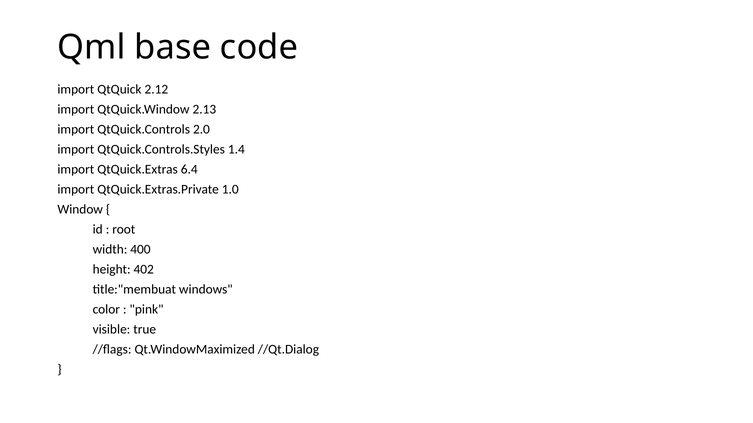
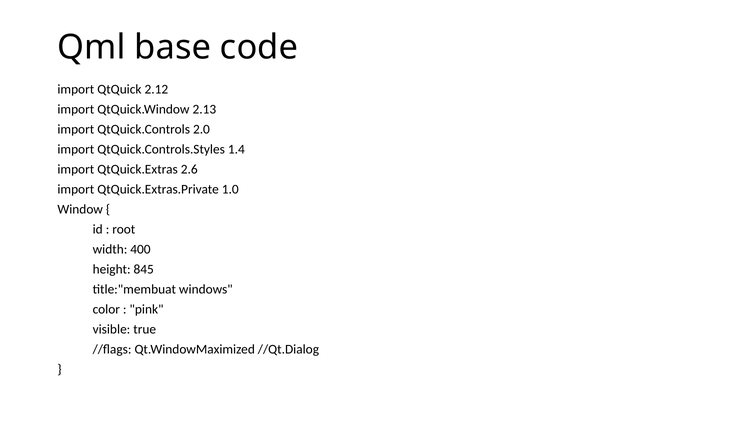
6.4: 6.4 -> 2.6 (189, 170)
402: 402 -> 845 (144, 270)
